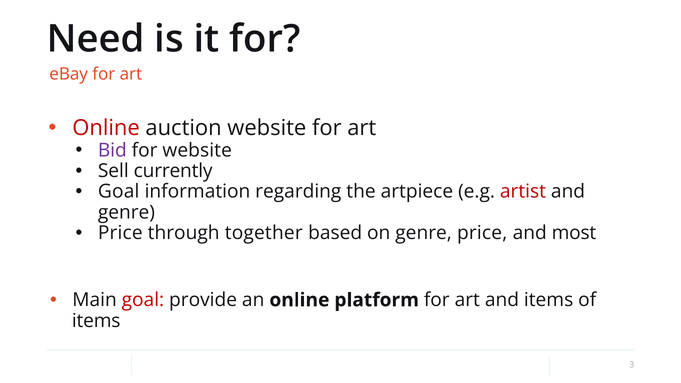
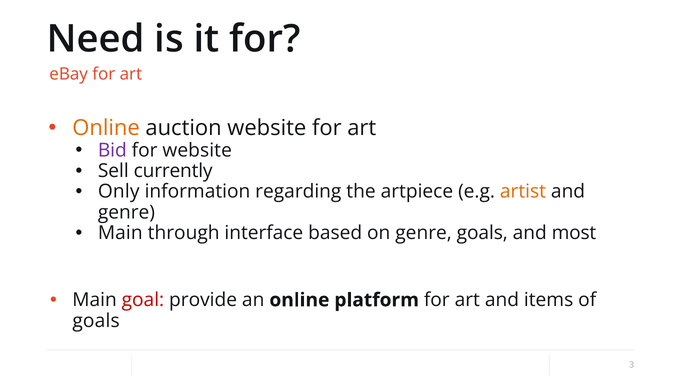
Online colour: red -> orange (106, 128)
Goal: Goal -> Only (119, 192)
artist colour: red -> orange (523, 192)
Price: Price -> Main (120, 233)
together: together -> interface (264, 233)
genre price: price -> goals (482, 233)
items: items -> goals (96, 321)
